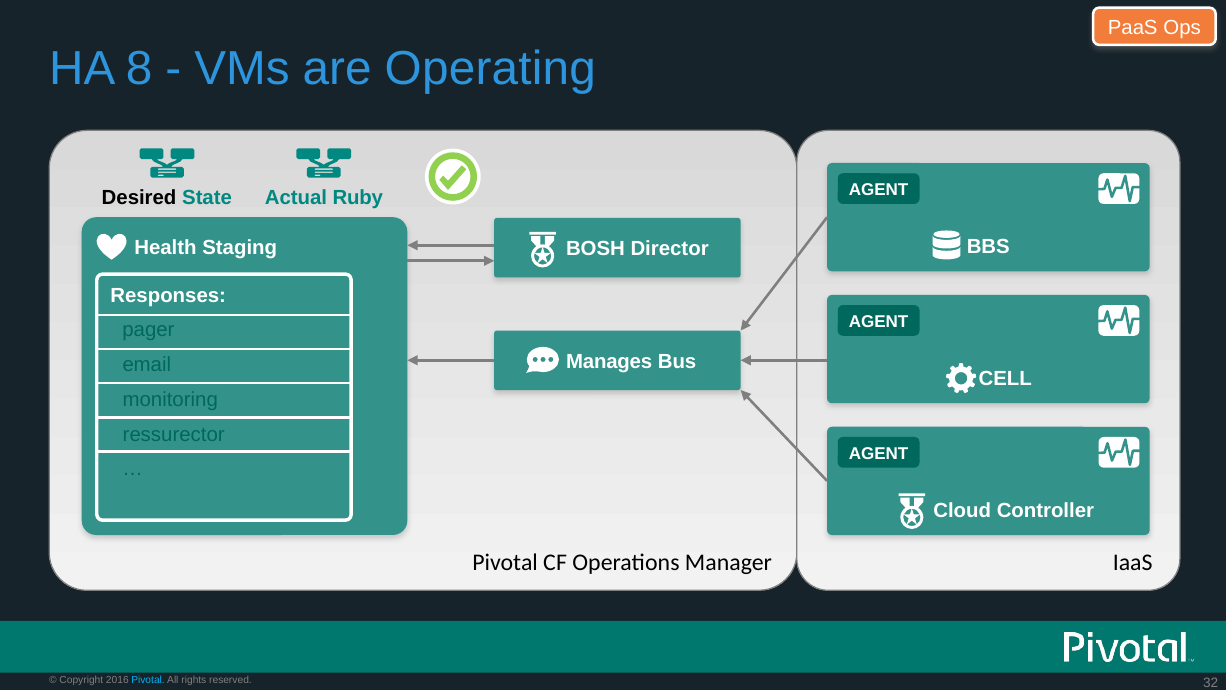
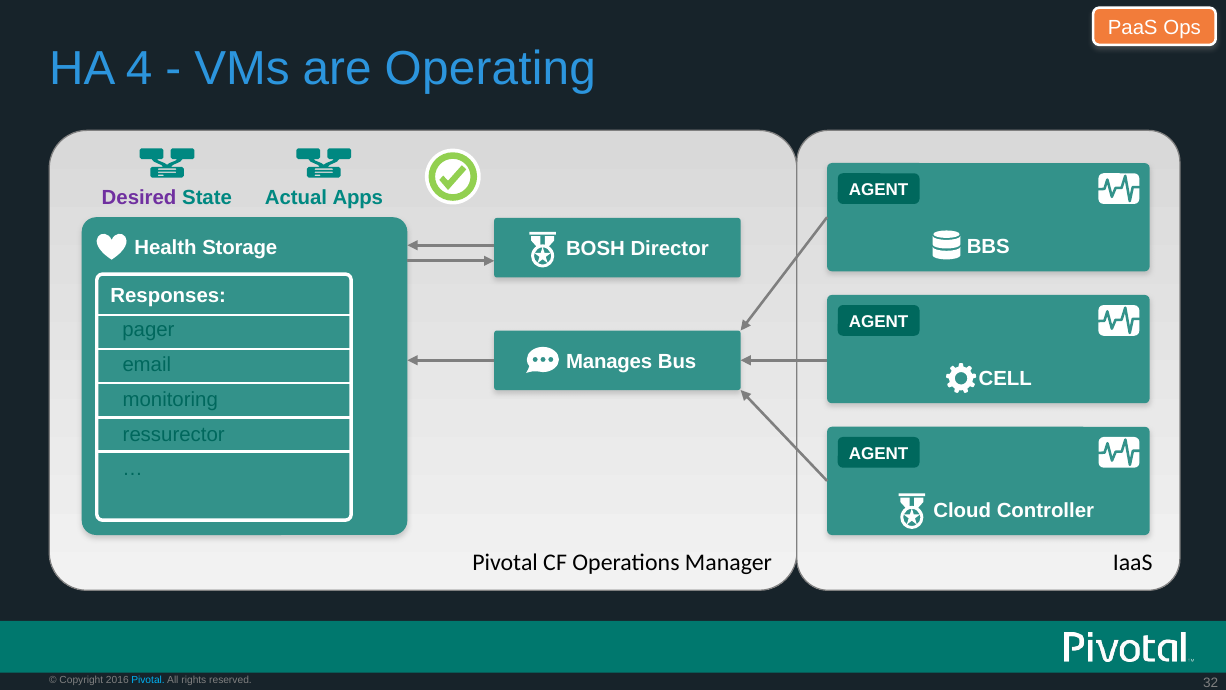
8: 8 -> 4 (139, 69)
Desired colour: black -> purple (139, 198)
Ruby: Ruby -> Apps (358, 197)
Staging: Staging -> Storage (240, 247)
